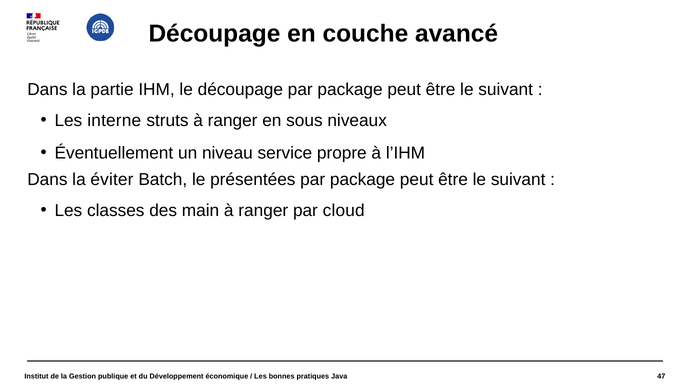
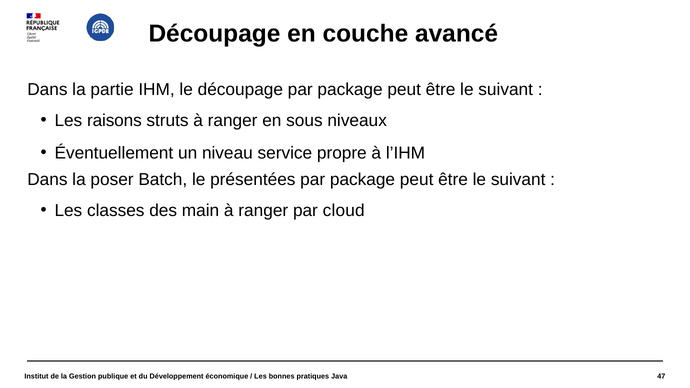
interne: interne -> raisons (114, 121)
éviter: éviter -> poser (112, 179)
